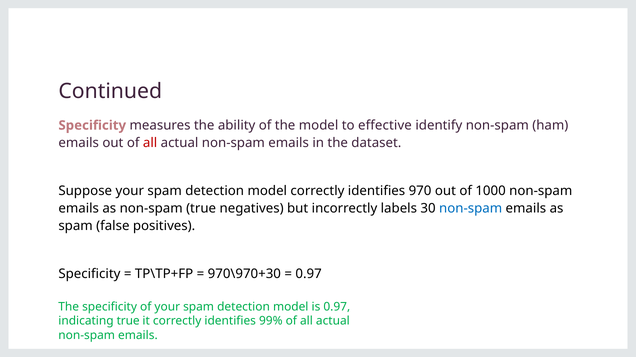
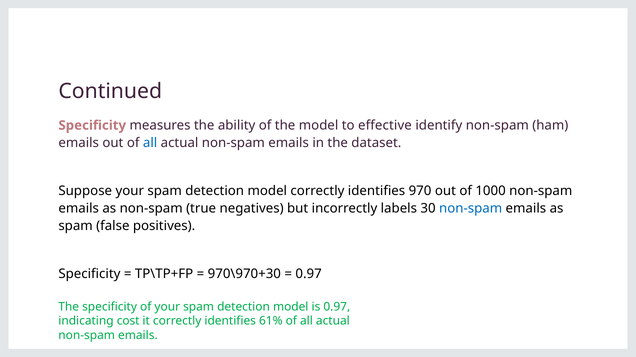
all colour: red -> blue (150, 143)
indicating true: true -> cost (128, 322)
99%: 99% -> 61% (271, 322)
